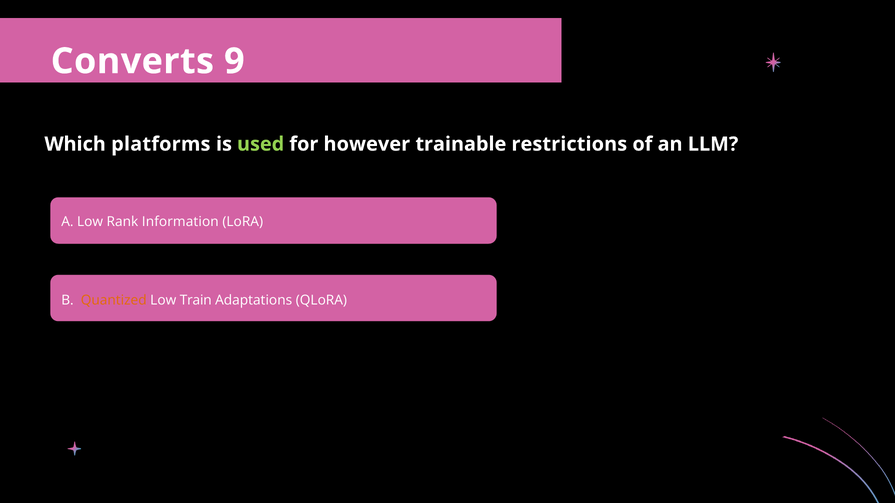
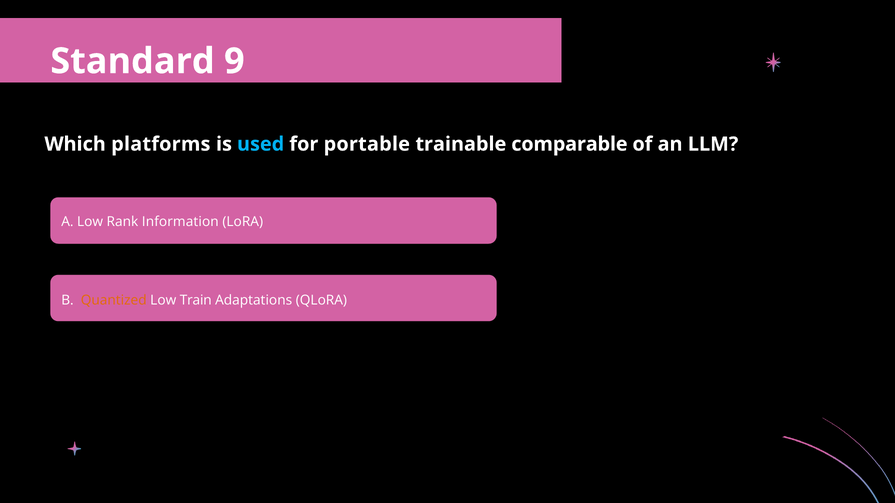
Converts: Converts -> Standard (133, 61)
used colour: light green -> light blue (261, 144)
however: however -> portable (367, 144)
restrictions: restrictions -> comparable (569, 144)
